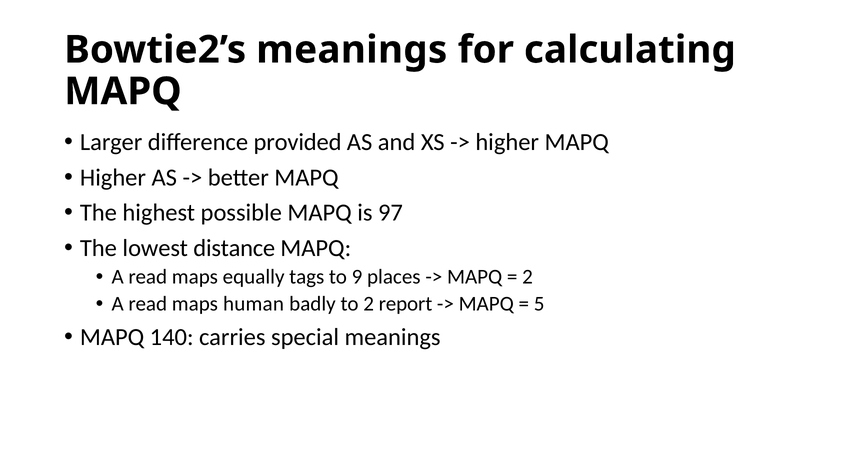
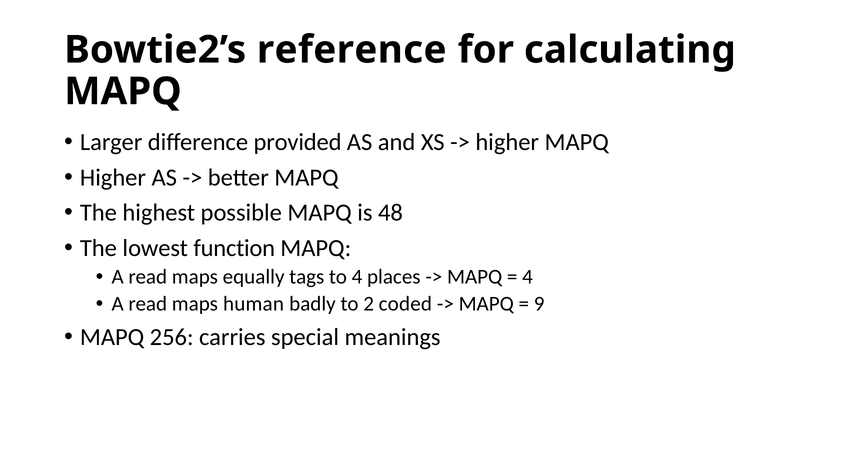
Bowtie2’s meanings: meanings -> reference (352, 50)
97: 97 -> 48 (390, 213)
distance: distance -> function (234, 248)
to 9: 9 -> 4 (357, 277)
2: 2 -> 4 (528, 277)
report: report -> coded (405, 304)
5: 5 -> 9 (539, 304)
140: 140 -> 256 (172, 338)
